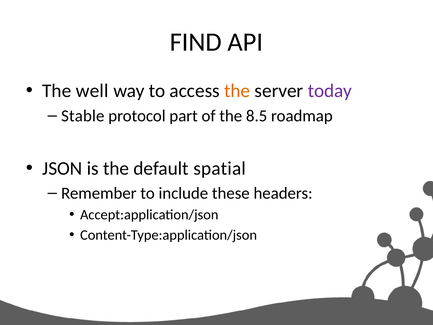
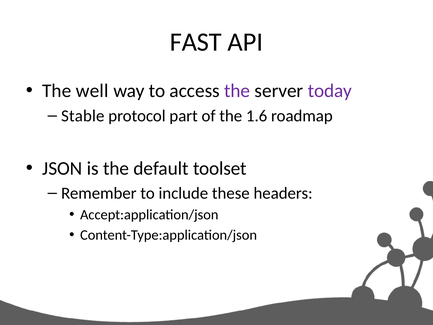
FIND: FIND -> FAST (196, 42)
the colour: orange -> purple (237, 91)
8.5: 8.5 -> 1.6 (257, 116)
spatial: spatial -> toolset (220, 168)
